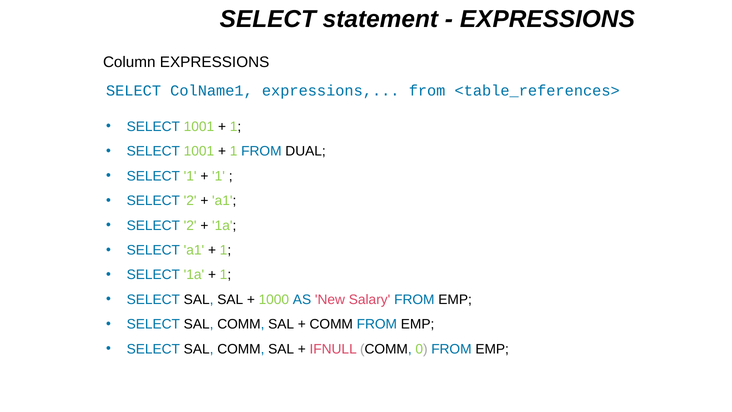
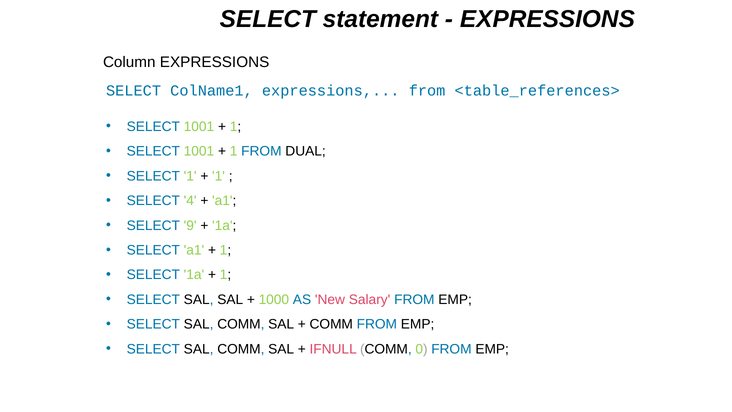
2: 2 -> 4 (190, 201)
2: 2 -> 9 (190, 225)
